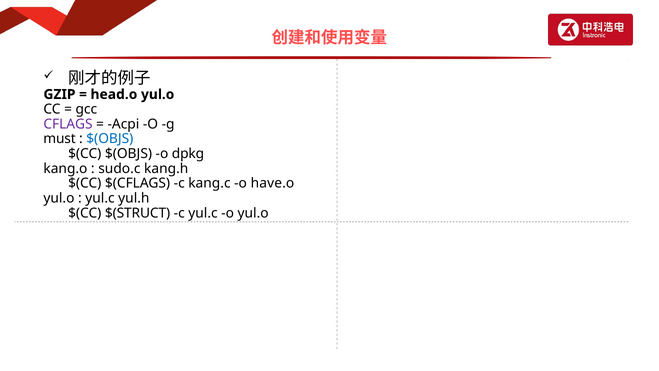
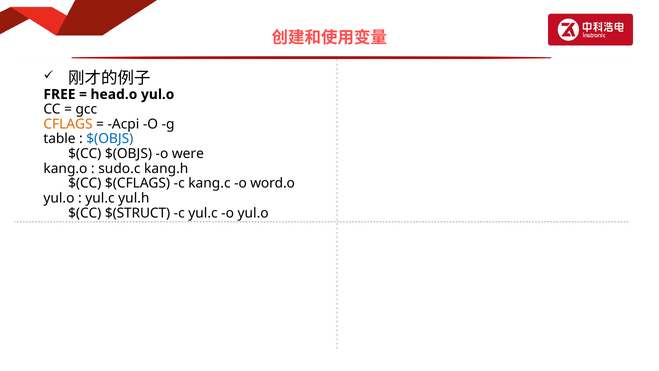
GZIP: GZIP -> FREE (59, 94)
CFLAGS colour: purple -> orange (68, 124)
must: must -> table (59, 139)
dpkg: dpkg -> were (188, 154)
have.o: have.o -> word.o (273, 183)
